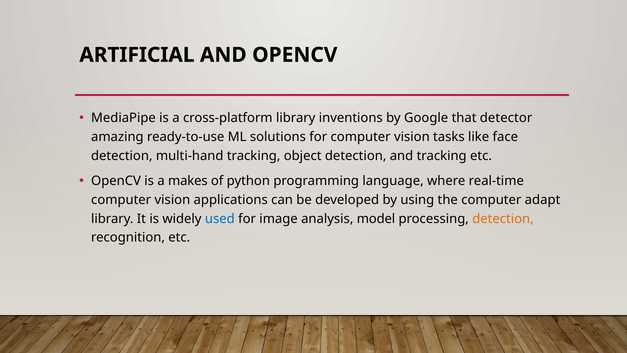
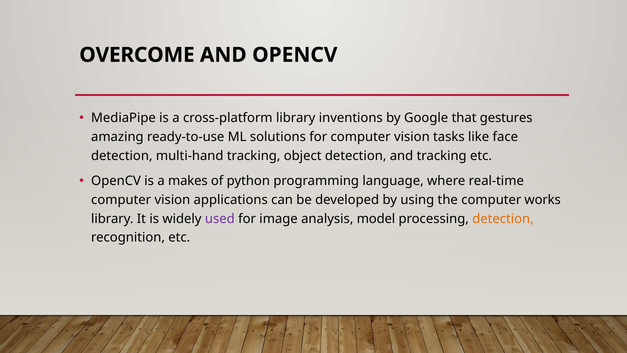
ARTIFICIAL: ARTIFICIAL -> OVERCOME (137, 55)
detector: detector -> gestures (506, 118)
adapt: adapt -> works (543, 200)
used colour: blue -> purple (220, 219)
